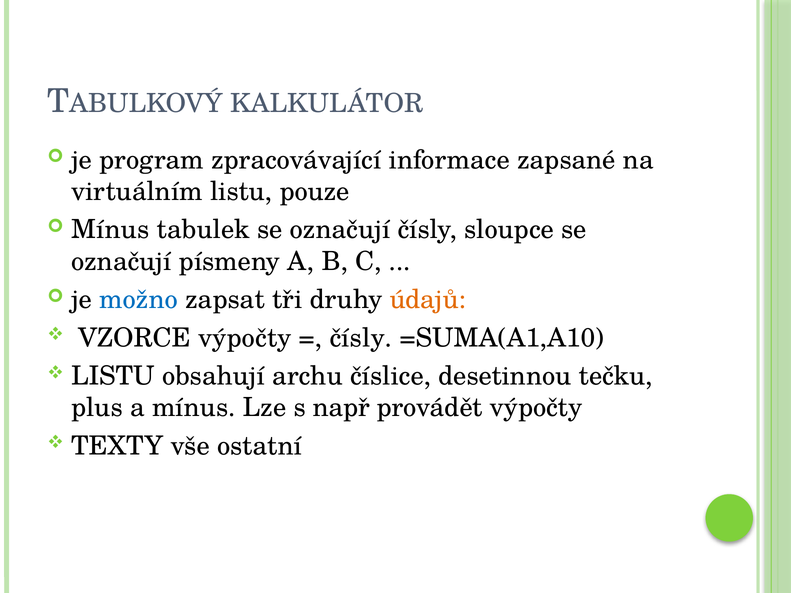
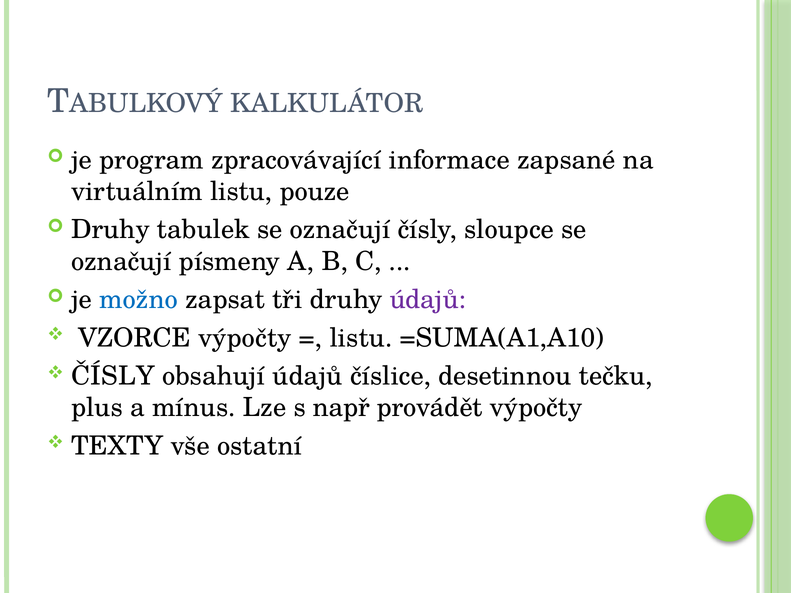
Mínus: Mínus -> Druhy (110, 230)
údajů colour: orange -> purple (428, 300)
čísly: čísly -> listu (361, 338)
LISTU: LISTU -> ČÍSLY (113, 376)
obsahují archu: archu -> údajů (308, 376)
